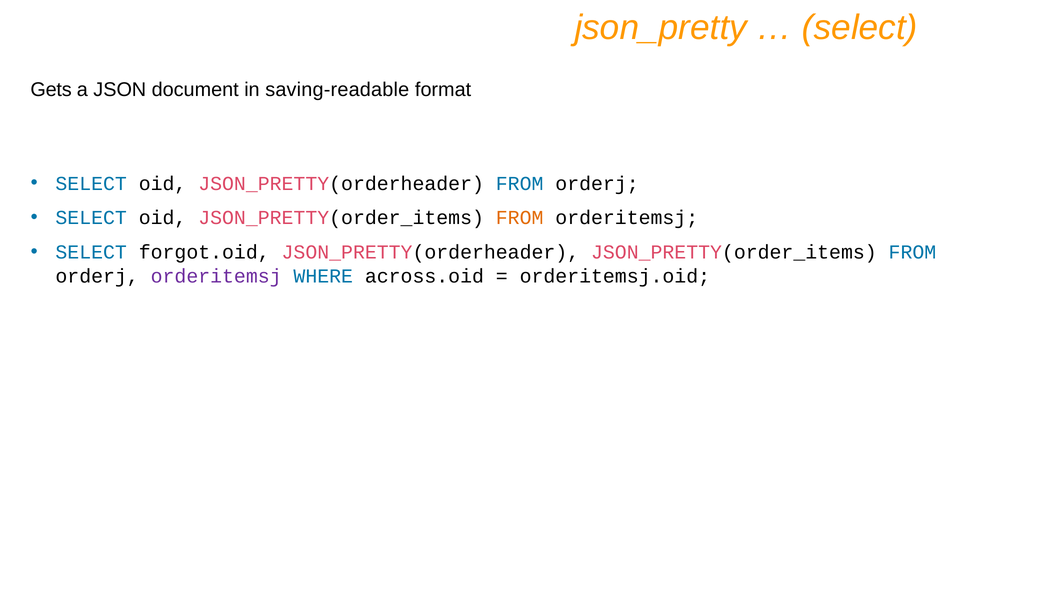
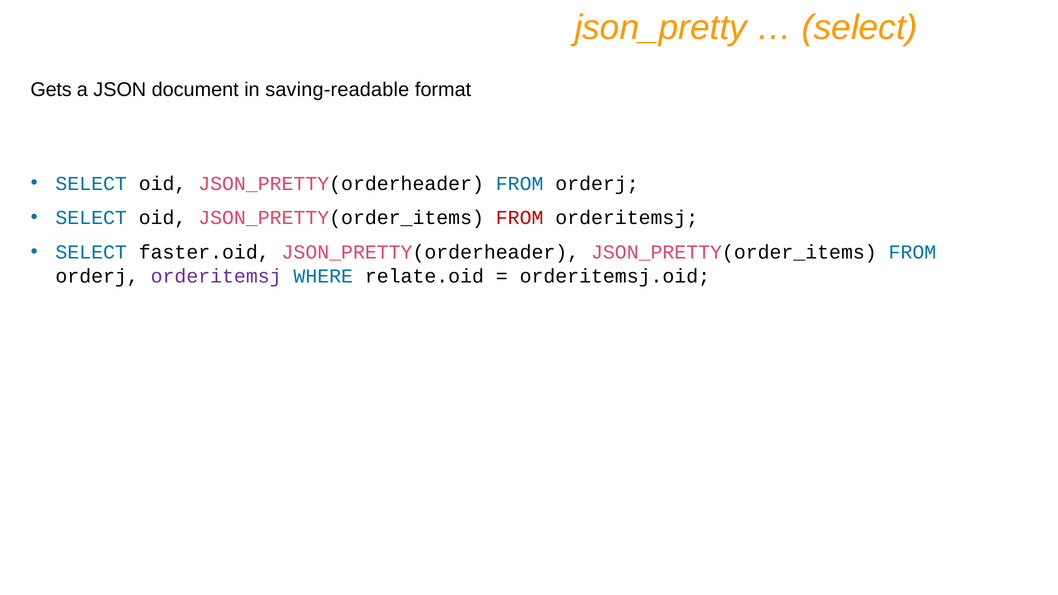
FROM colour: orange -> red (520, 218)
forgot.oid: forgot.oid -> faster.oid (204, 252)
across.oid: across.oid -> relate.oid (424, 276)
